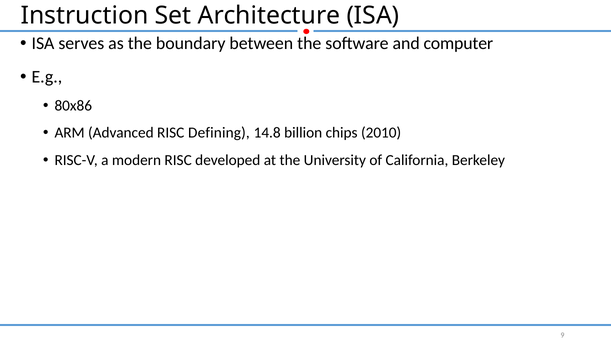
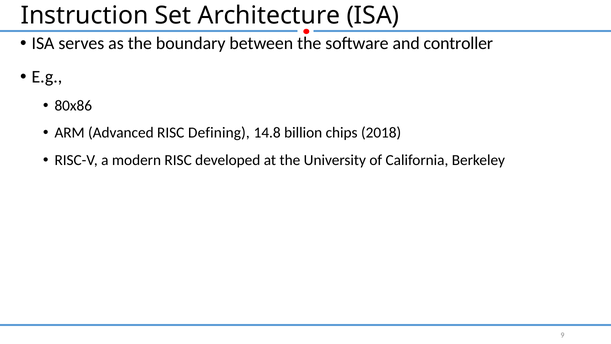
computer: computer -> controller (458, 44)
2010: 2010 -> 2018 (381, 133)
